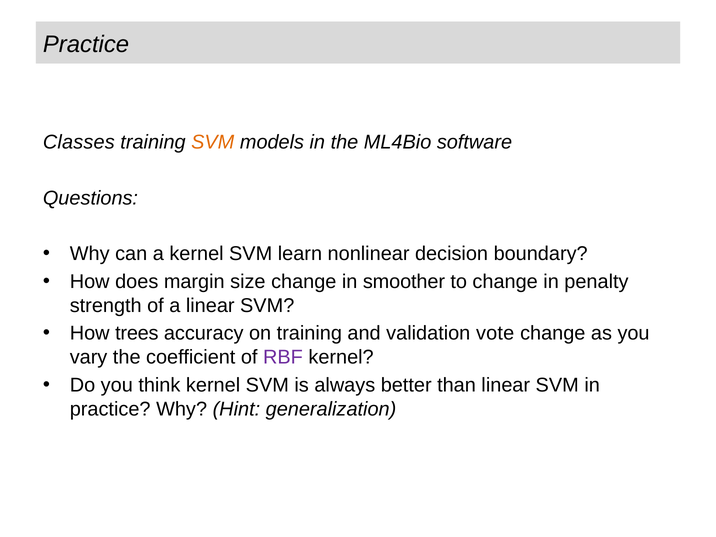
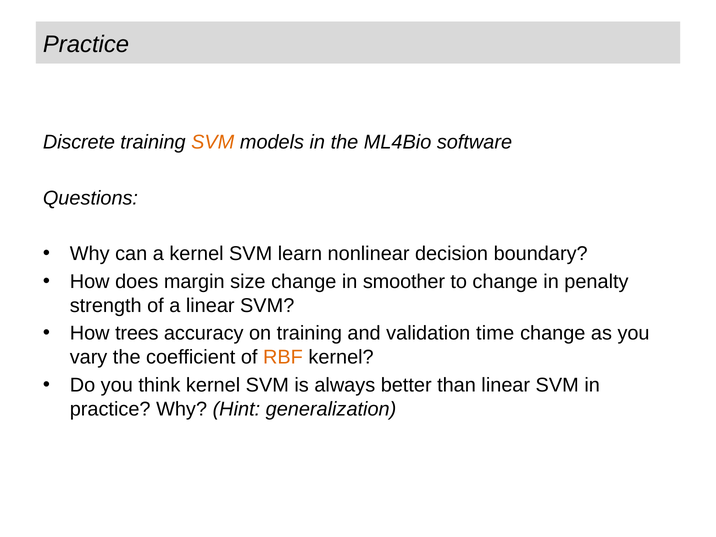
Classes: Classes -> Discrete (79, 142)
vote: vote -> time (495, 333)
RBF colour: purple -> orange (283, 357)
